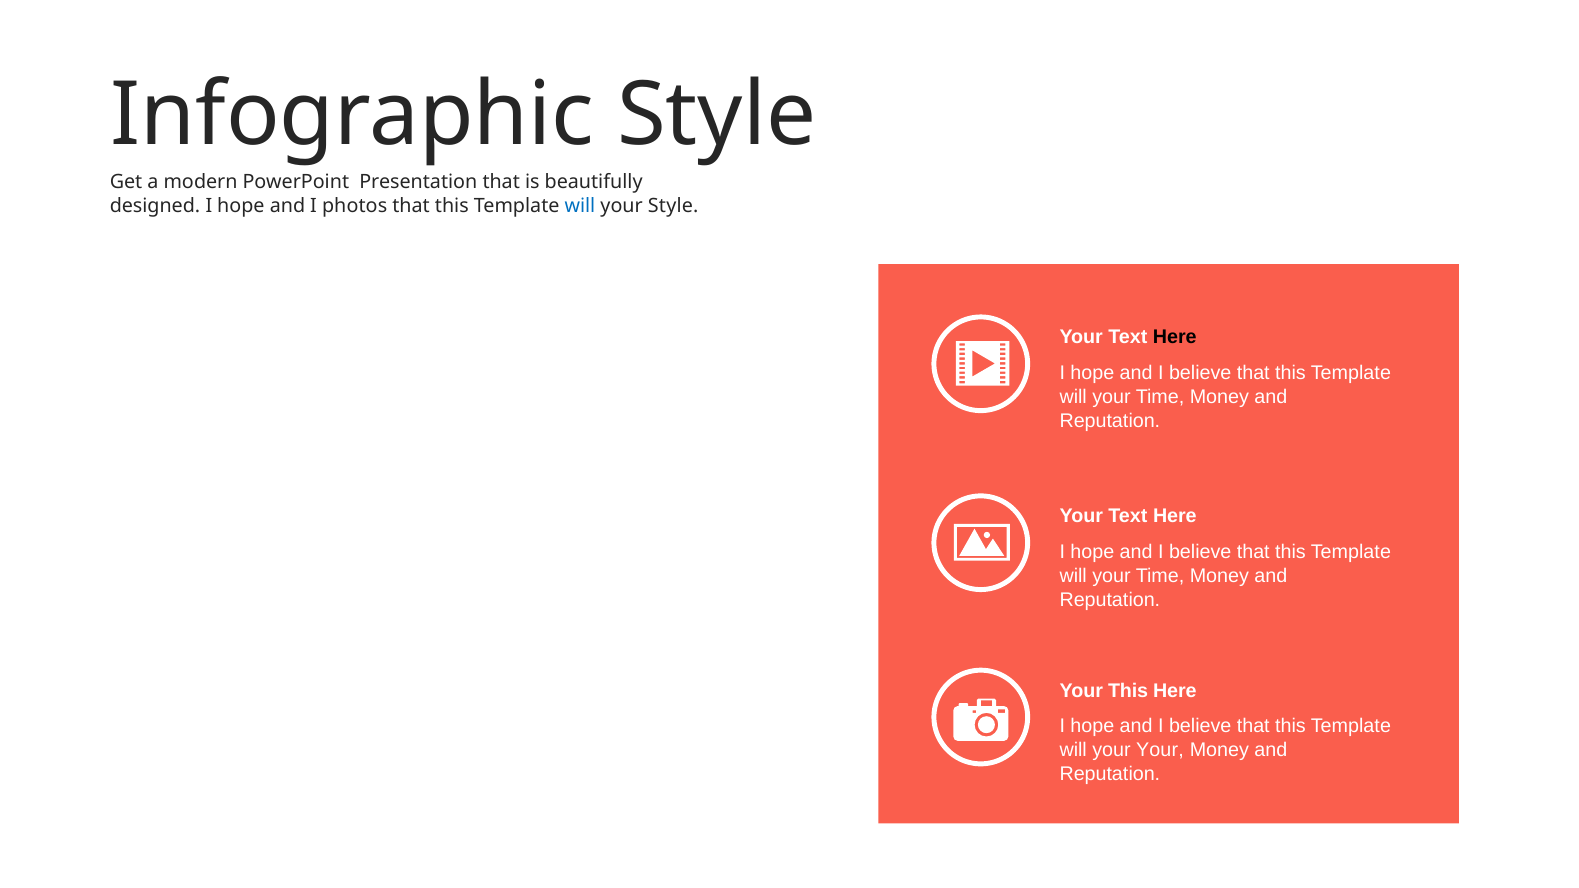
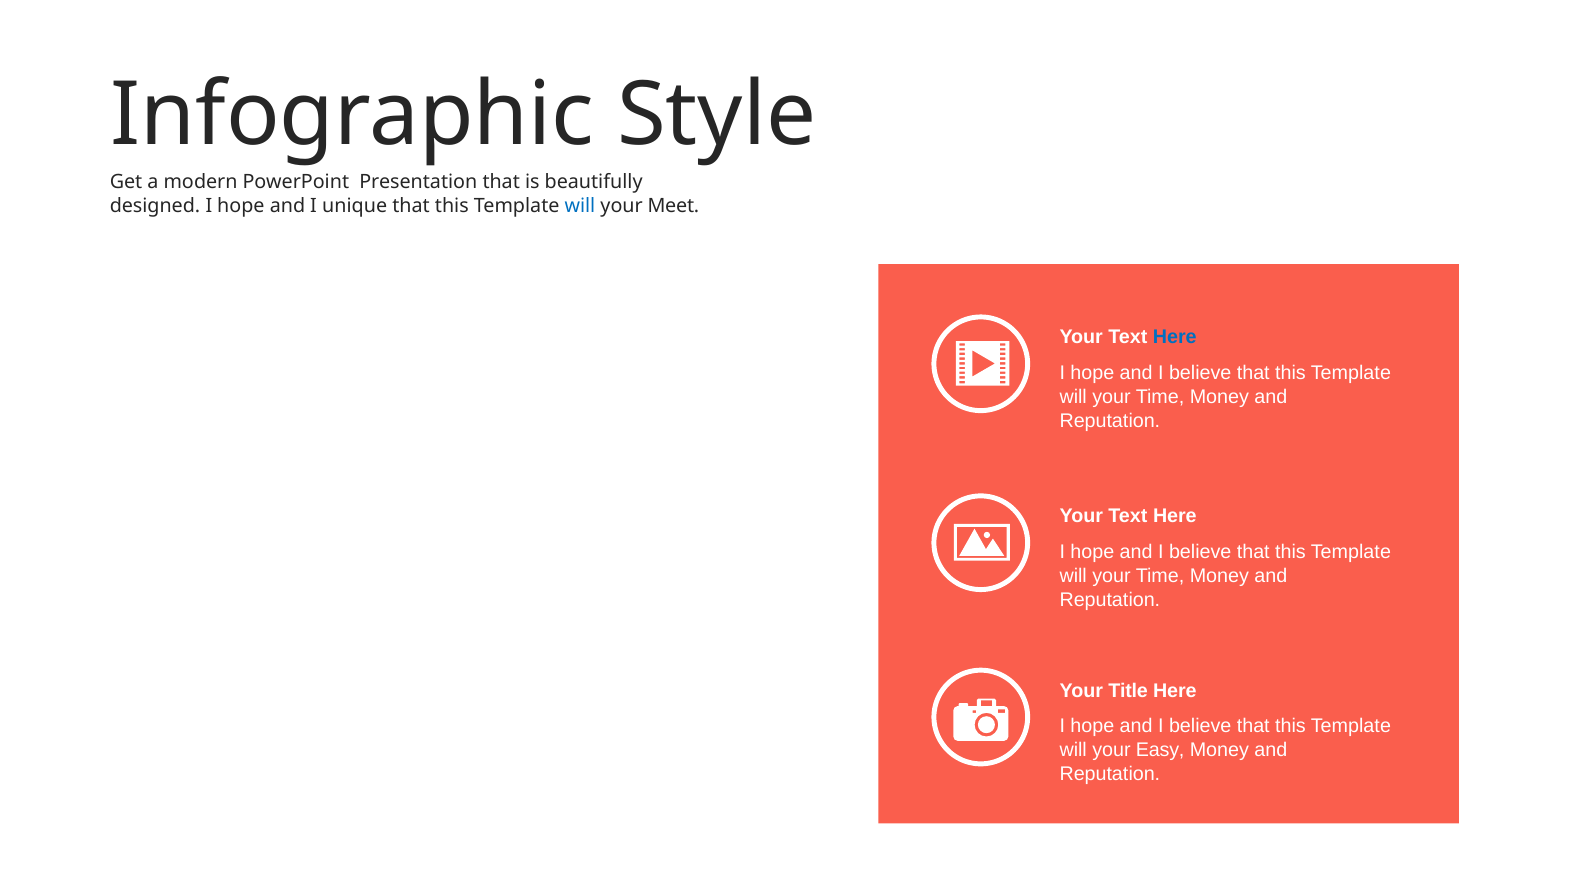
photos: photos -> unique (355, 206)
your Style: Style -> Meet (673, 206)
Here colour: black -> blue (1175, 337)
Your This: This -> Title (1128, 691)
your Your: Your -> Easy (1160, 750)
